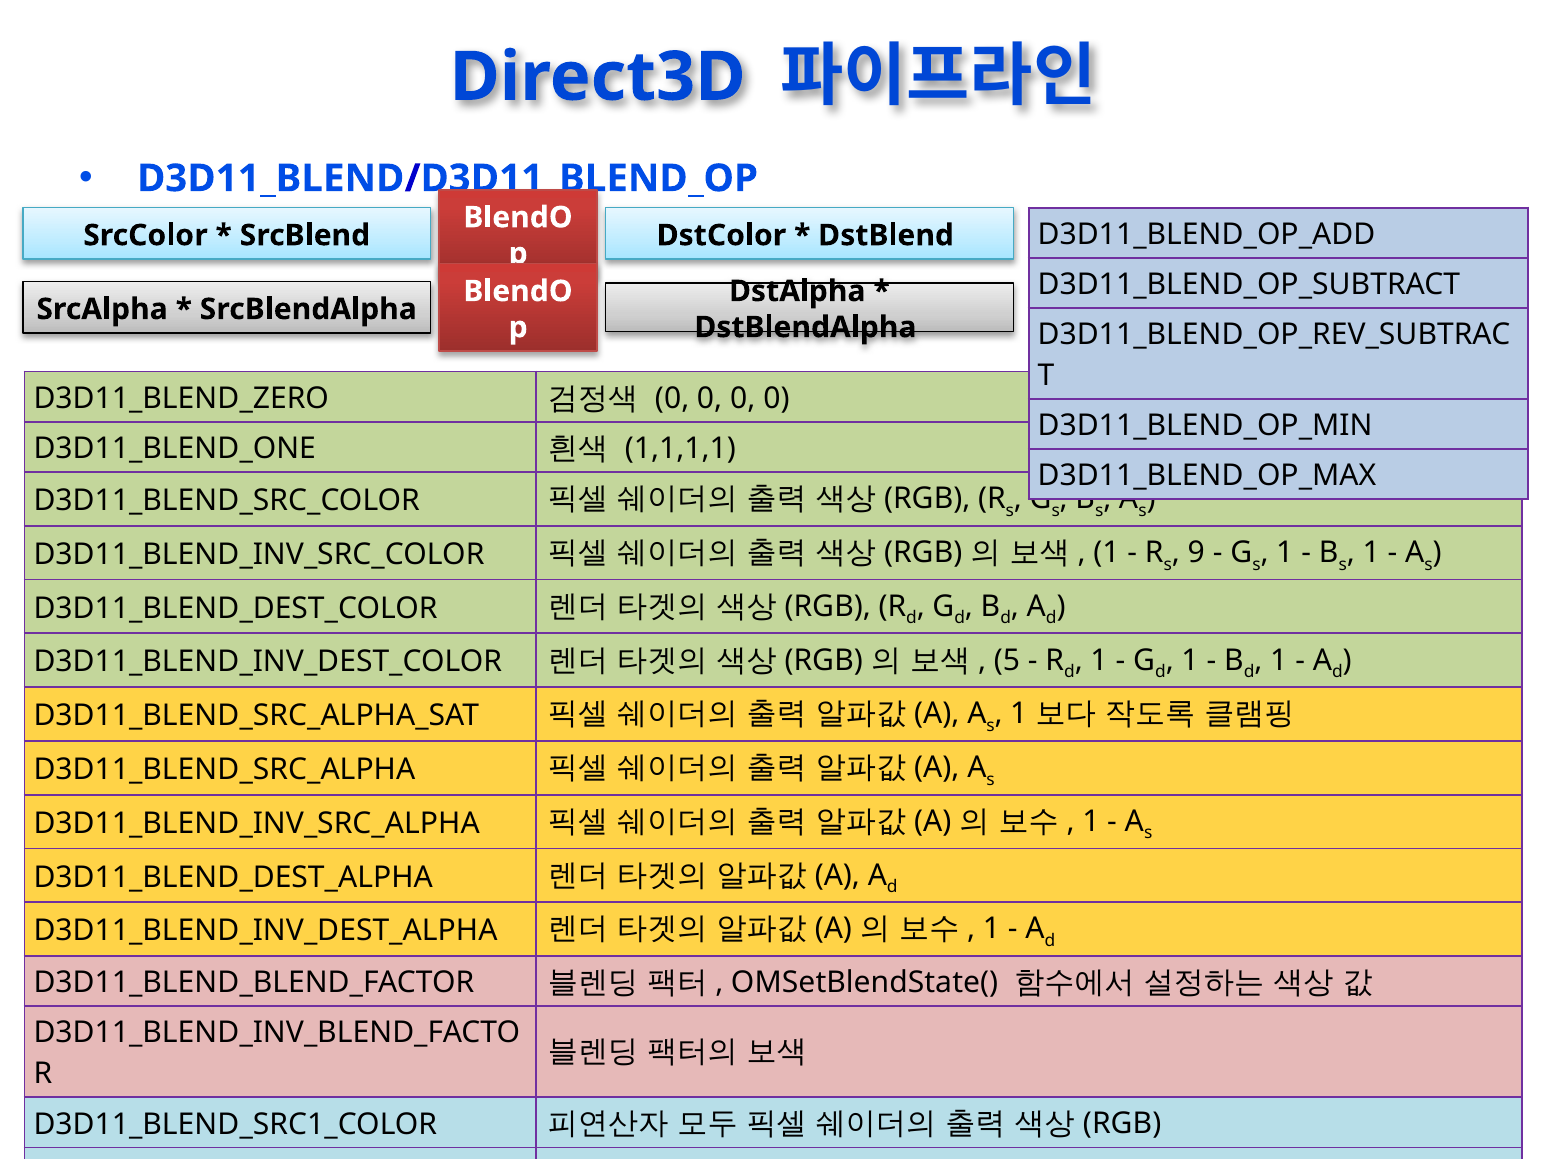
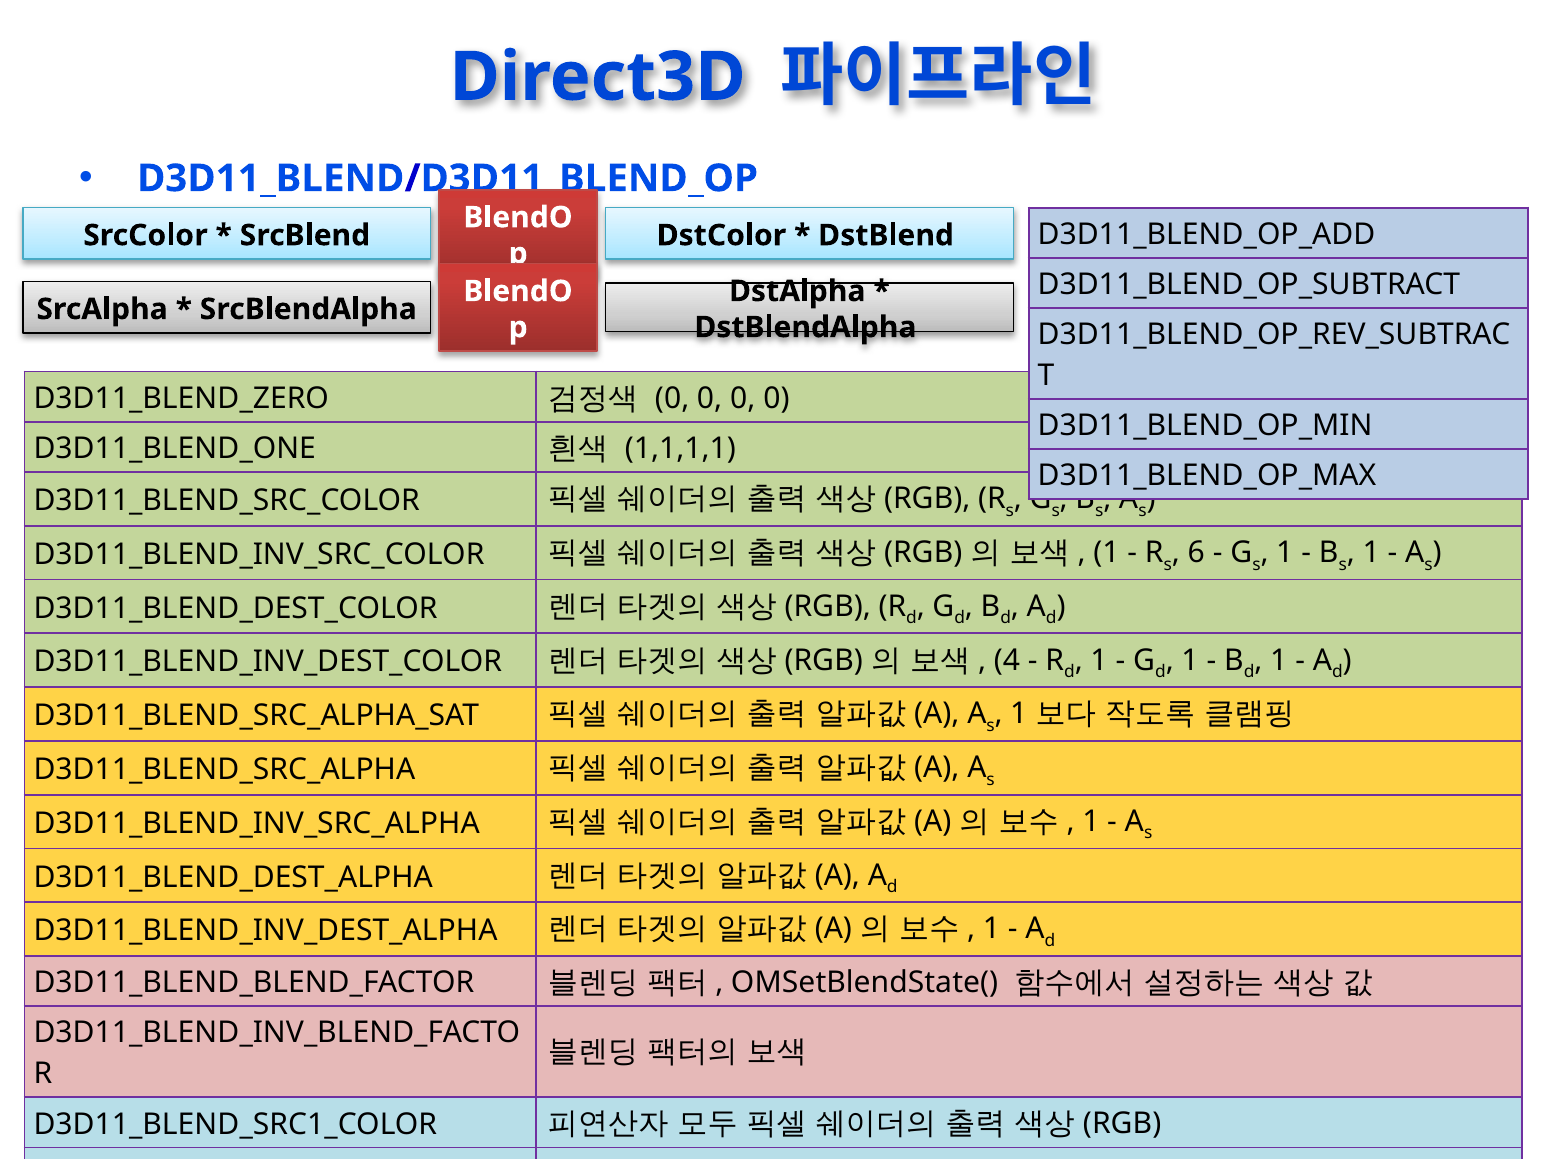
9: 9 -> 6 (1196, 553)
5: 5 -> 4 (1007, 660)
